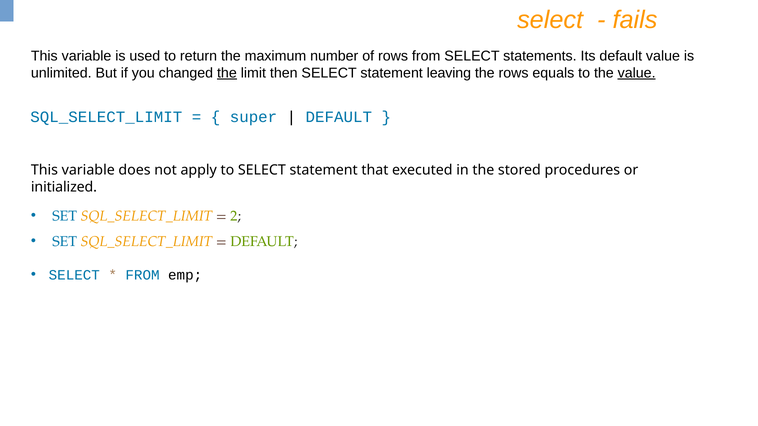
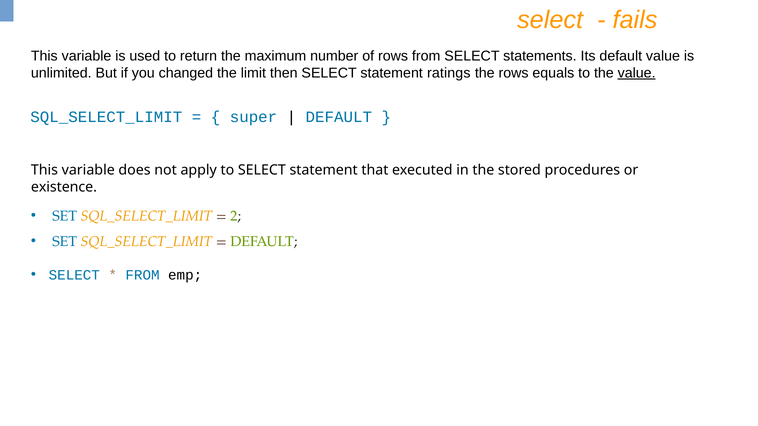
the underline: present -> none (227, 73)
leaving: leaving -> ratings (449, 73)
initialized: initialized -> existence (64, 187)
